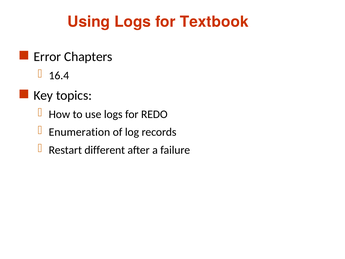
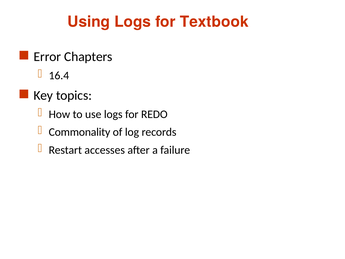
Enumeration: Enumeration -> Commonality (80, 132)
different: different -> accesses (105, 150)
